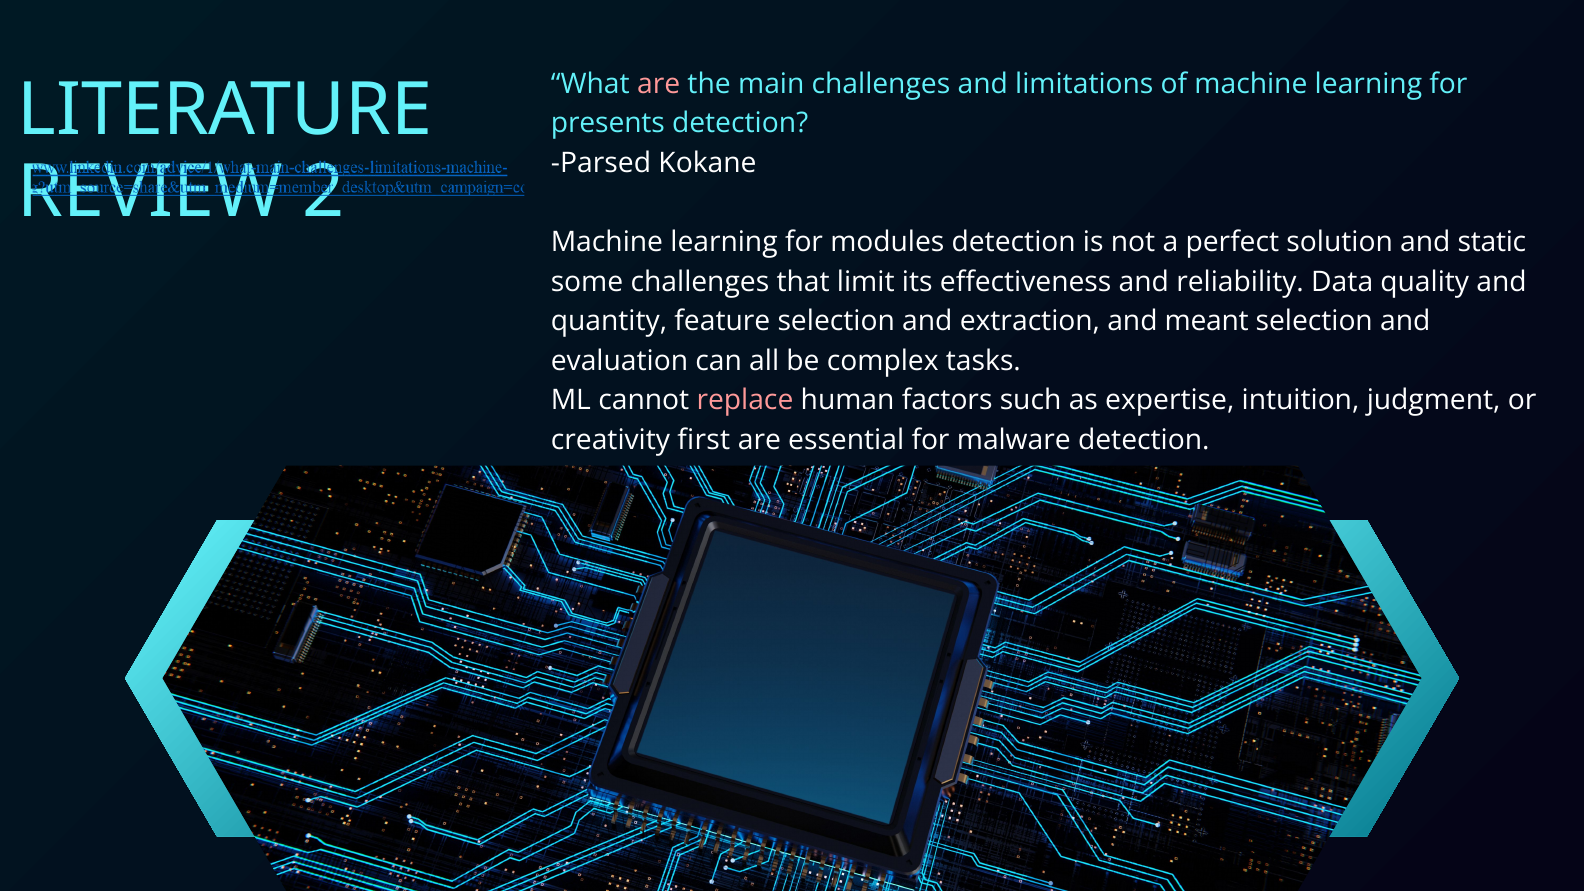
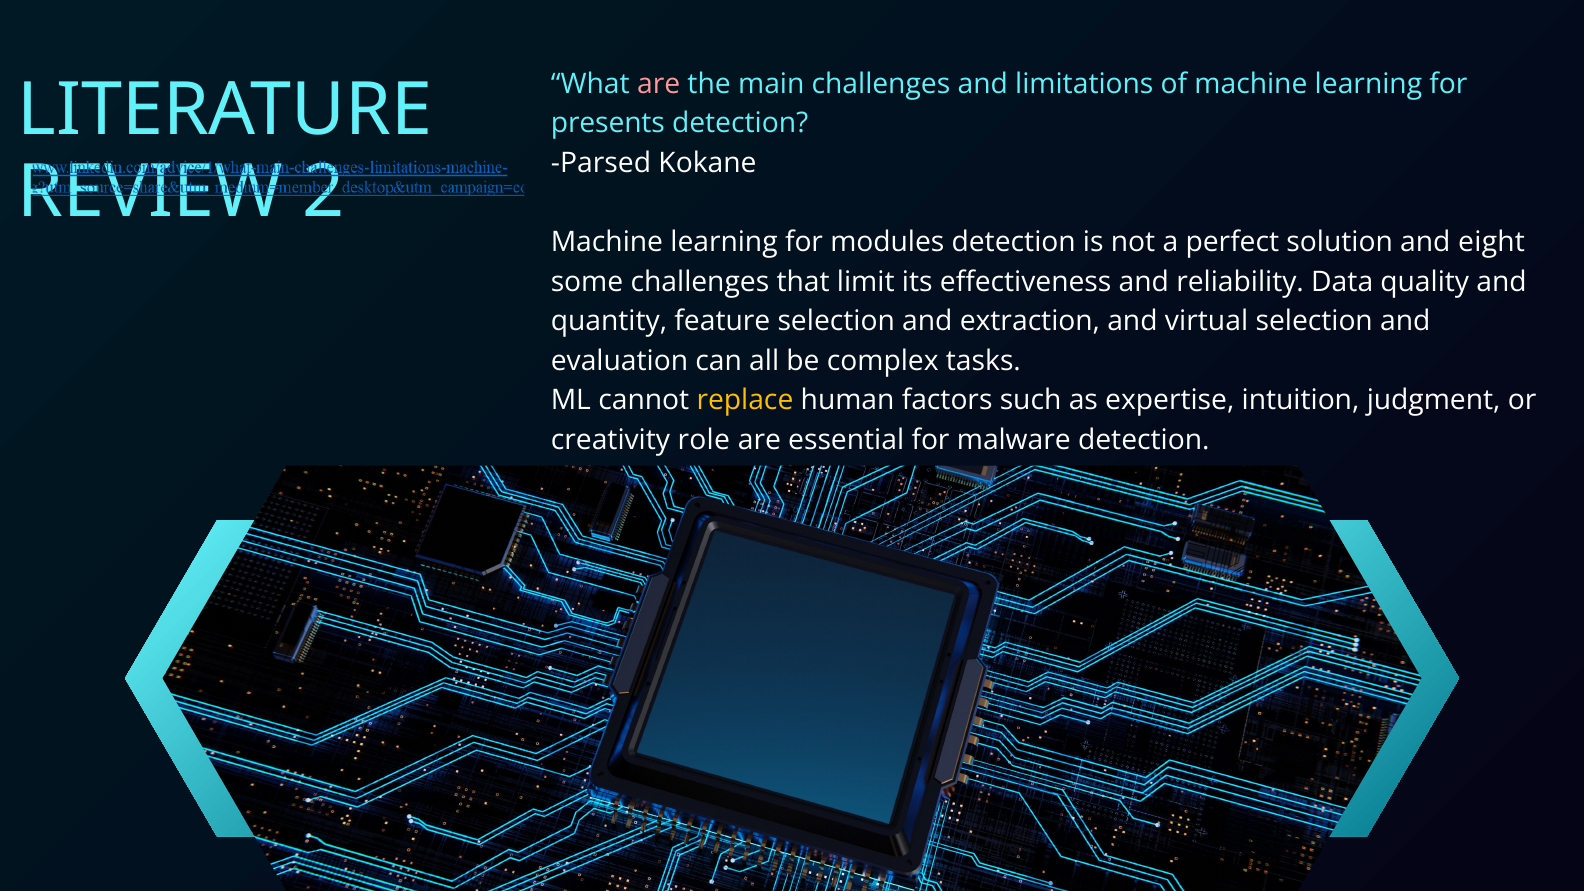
static: static -> eight (1492, 242)
meant: meant -> virtual (1207, 321)
replace colour: pink -> yellow (745, 400)
first: first -> role (704, 440)
